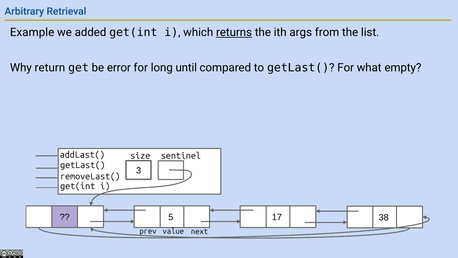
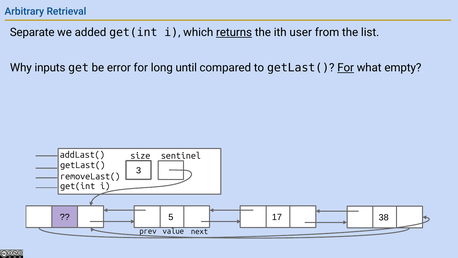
Example: Example -> Separate (32, 32)
args: args -> user (301, 32)
return: return -> inputs (50, 68)
For underline: none -> present (346, 68)
